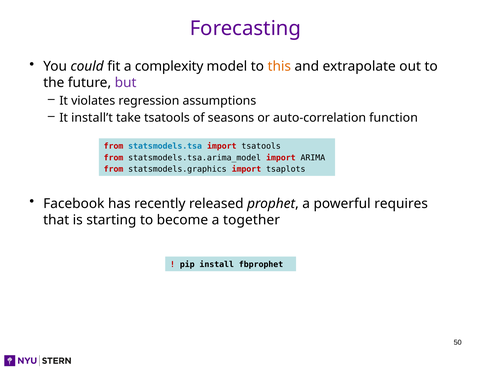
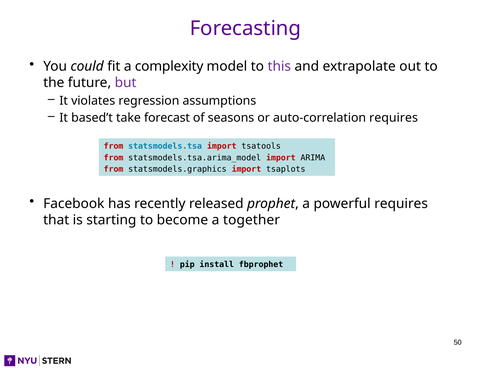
this colour: orange -> purple (279, 66)
install’t: install’t -> based’t (92, 118)
take tsatools: tsatools -> forecast (167, 118)
auto-correlation function: function -> requires (394, 118)
